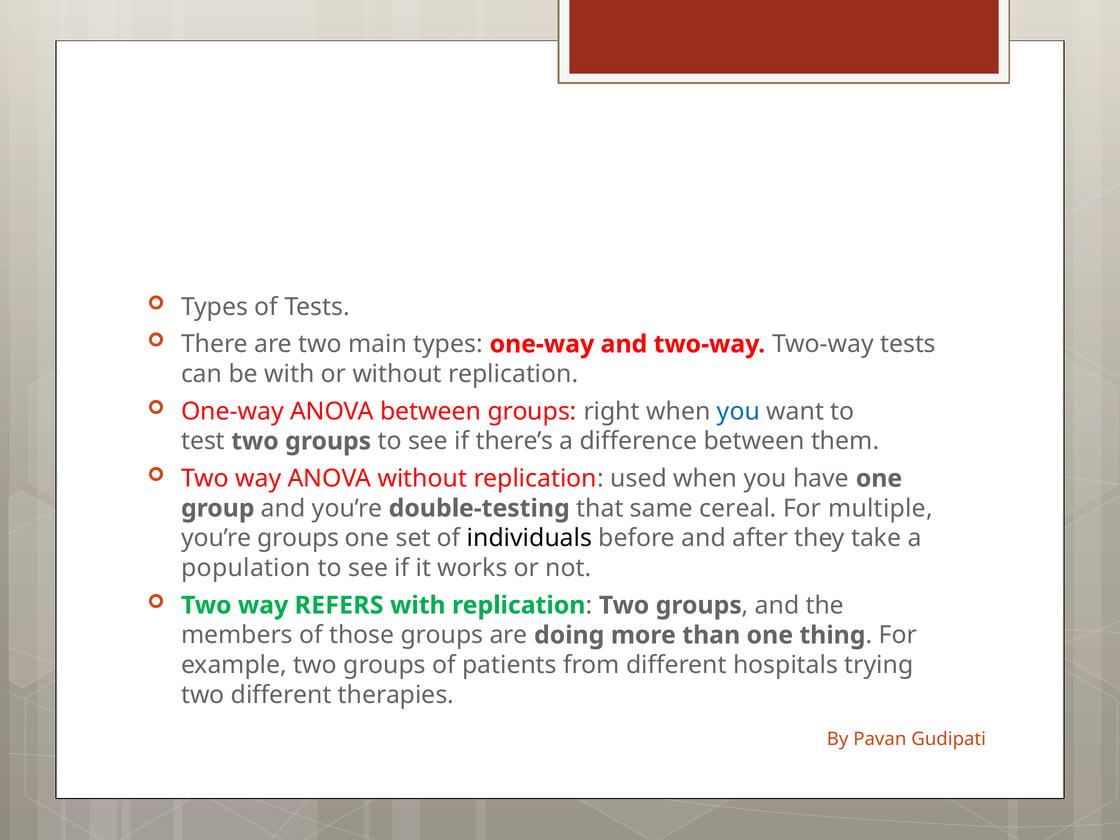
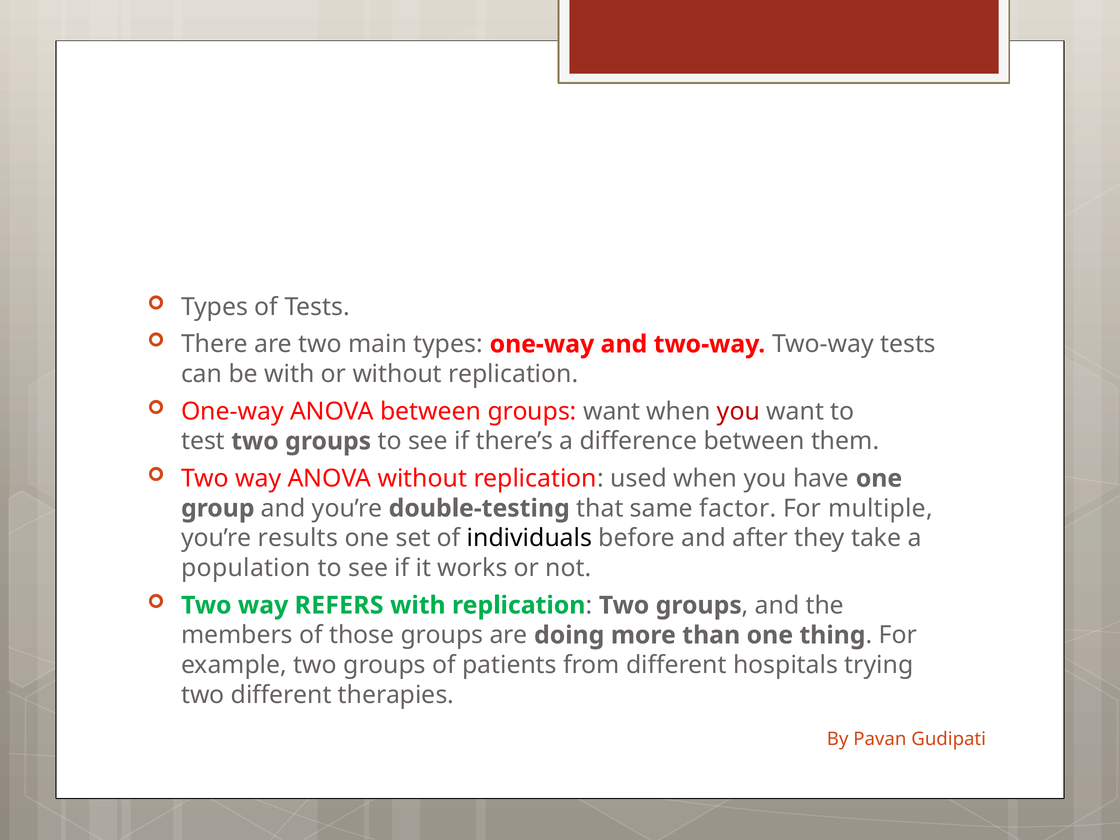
groups right: right -> want (612, 411)
you colour: blue -> red (738, 411)
cereal: cereal -> factor (738, 508)
you’re groups: groups -> results (298, 538)
